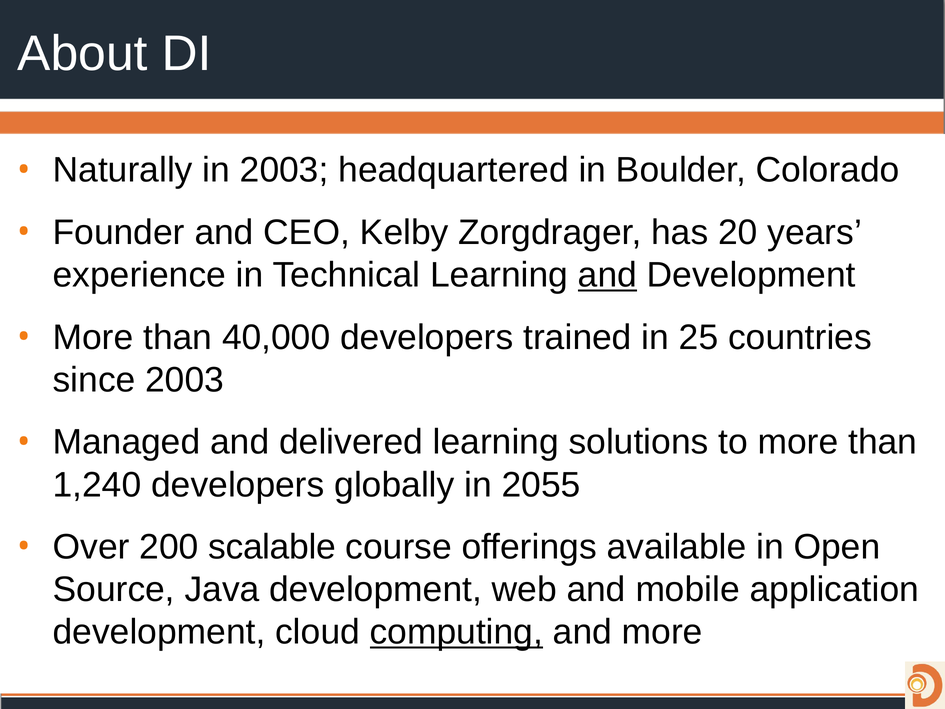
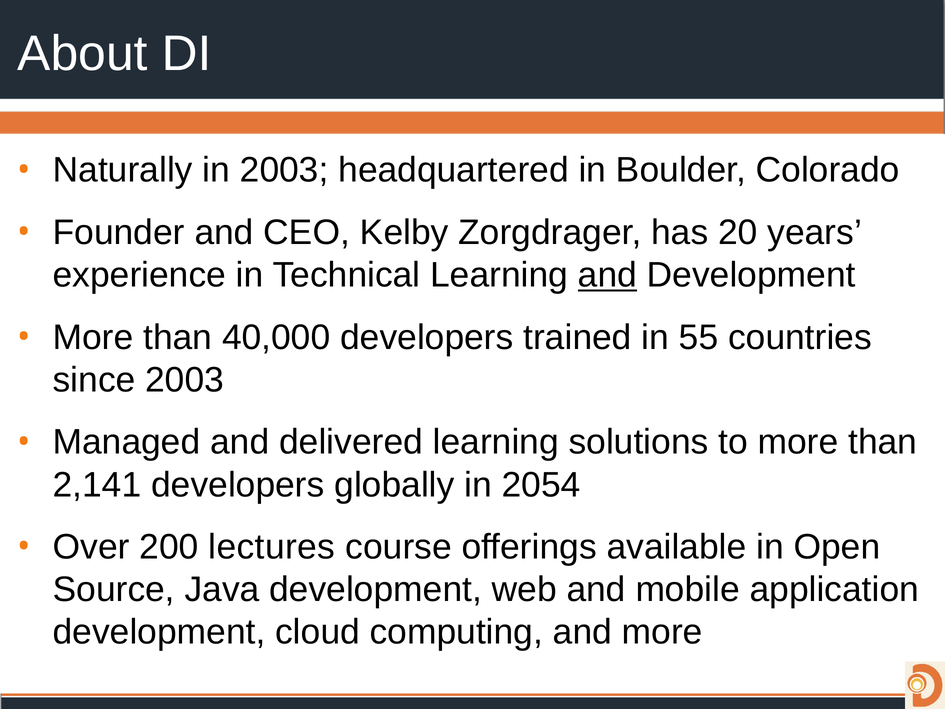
25: 25 -> 55 (699, 337)
1,240: 1,240 -> 2,141 (97, 485)
2055: 2055 -> 2054 (541, 485)
scalable: scalable -> lectures (272, 547)
computing underline: present -> none (456, 632)
